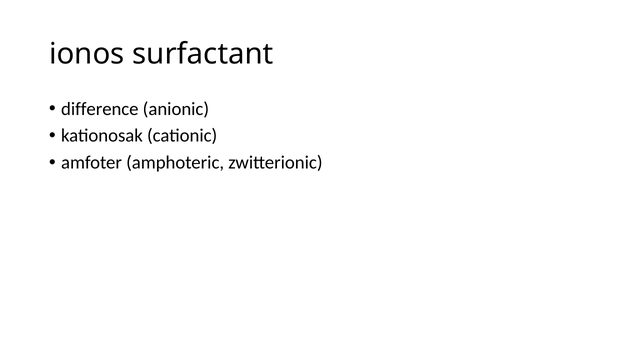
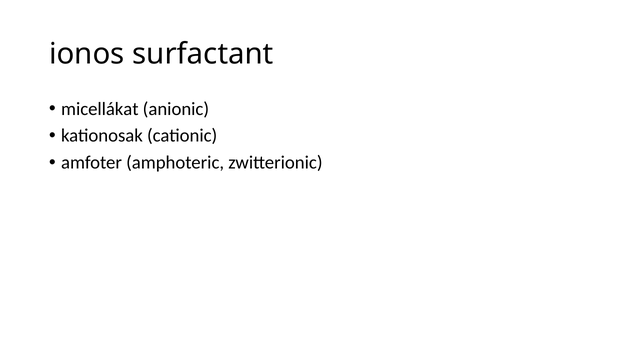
difference: difference -> micellákat (100, 109)
